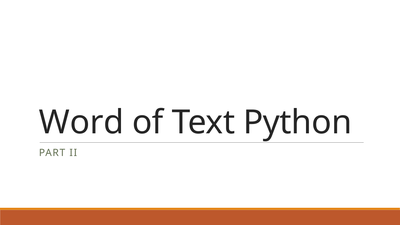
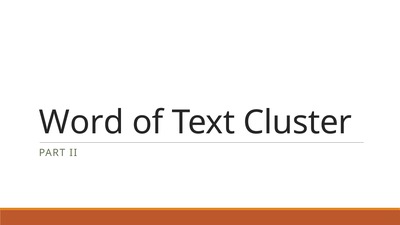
Python: Python -> Cluster (298, 123)
